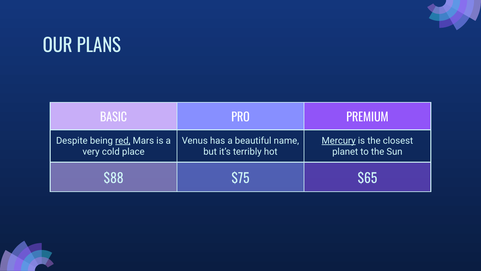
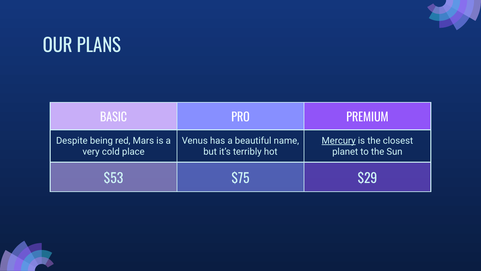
red underline: present -> none (123, 140)
$88: $88 -> $53 (114, 178)
$65: $65 -> $29 (367, 178)
